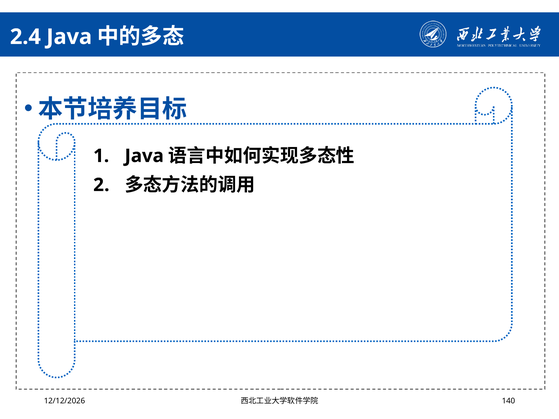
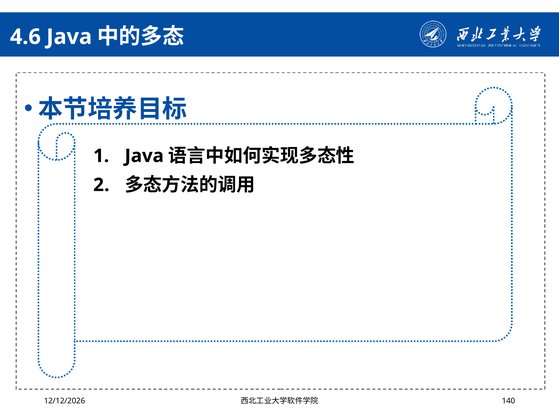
2.4: 2.4 -> 4.6 (25, 37)
